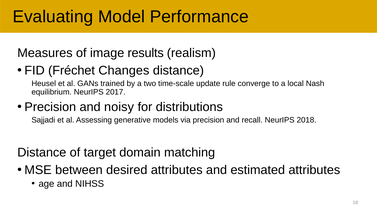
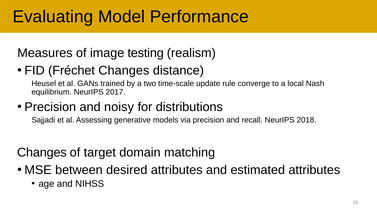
results: results -> testing (146, 53)
Distance: Distance -> Changes (42, 152)
